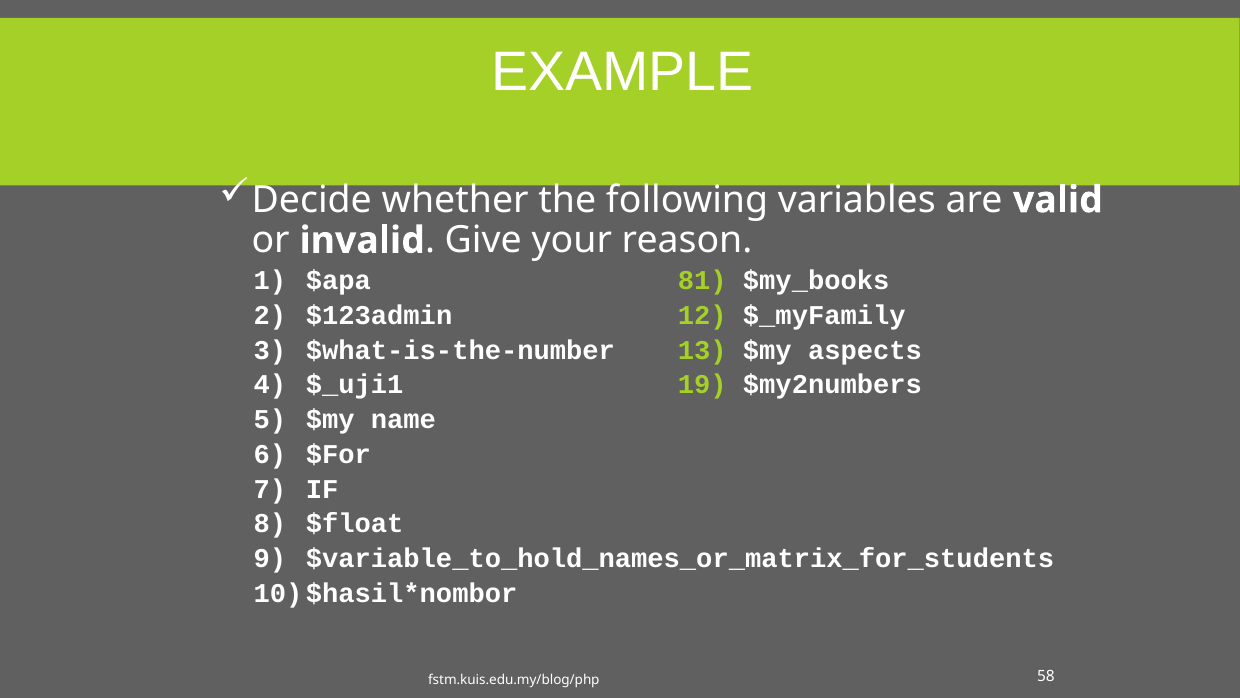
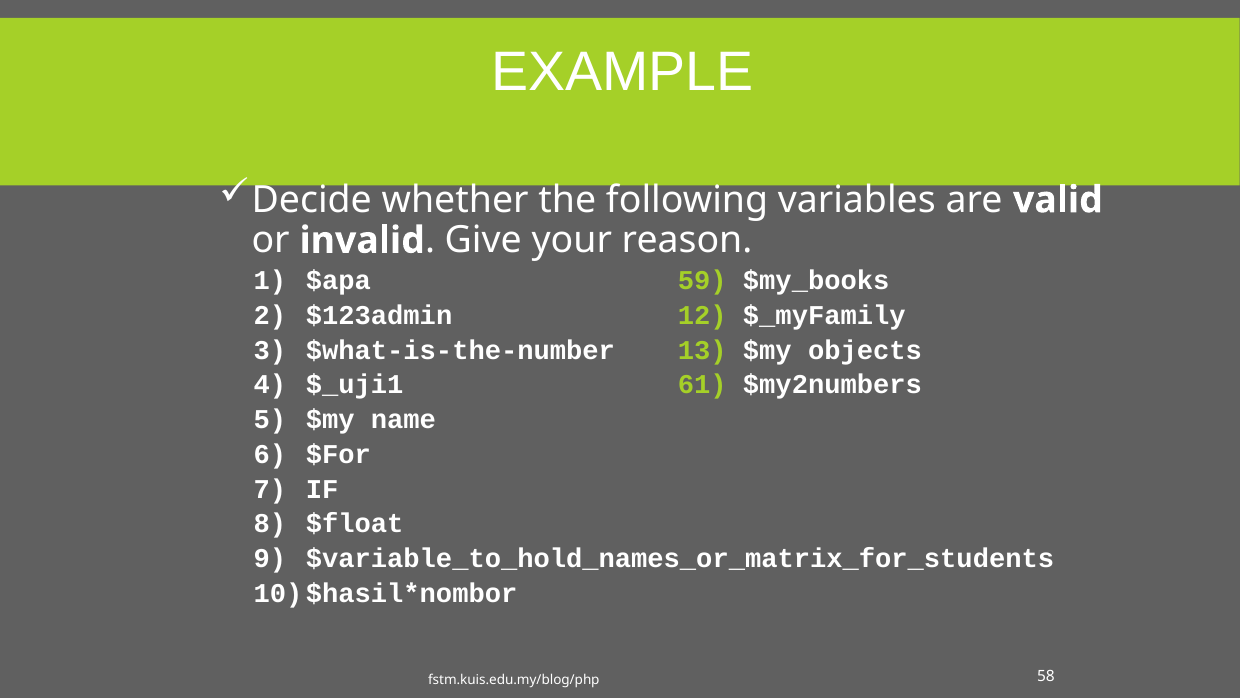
81: 81 -> 59 (702, 281)
aspects: aspects -> objects (865, 350)
19: 19 -> 61 (702, 385)
